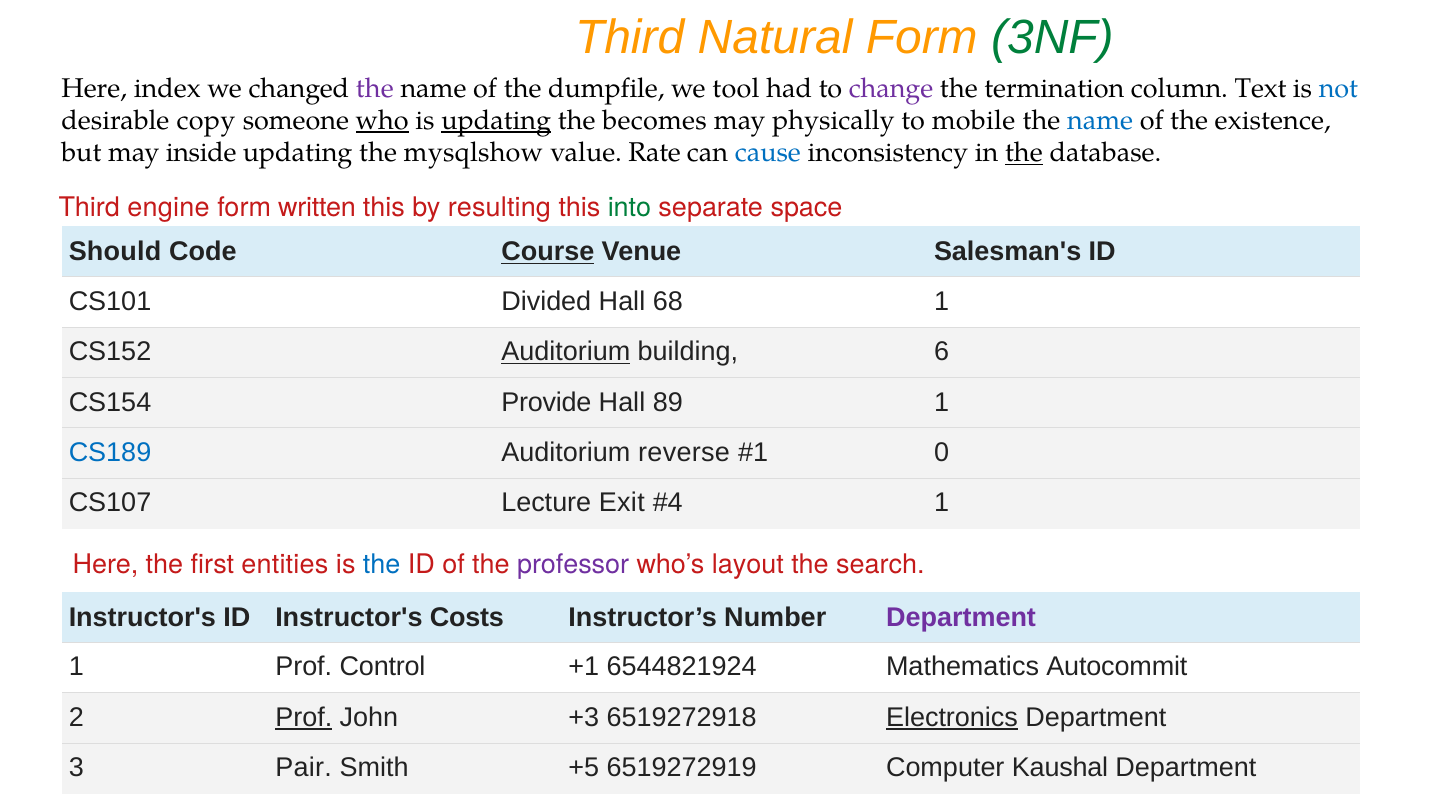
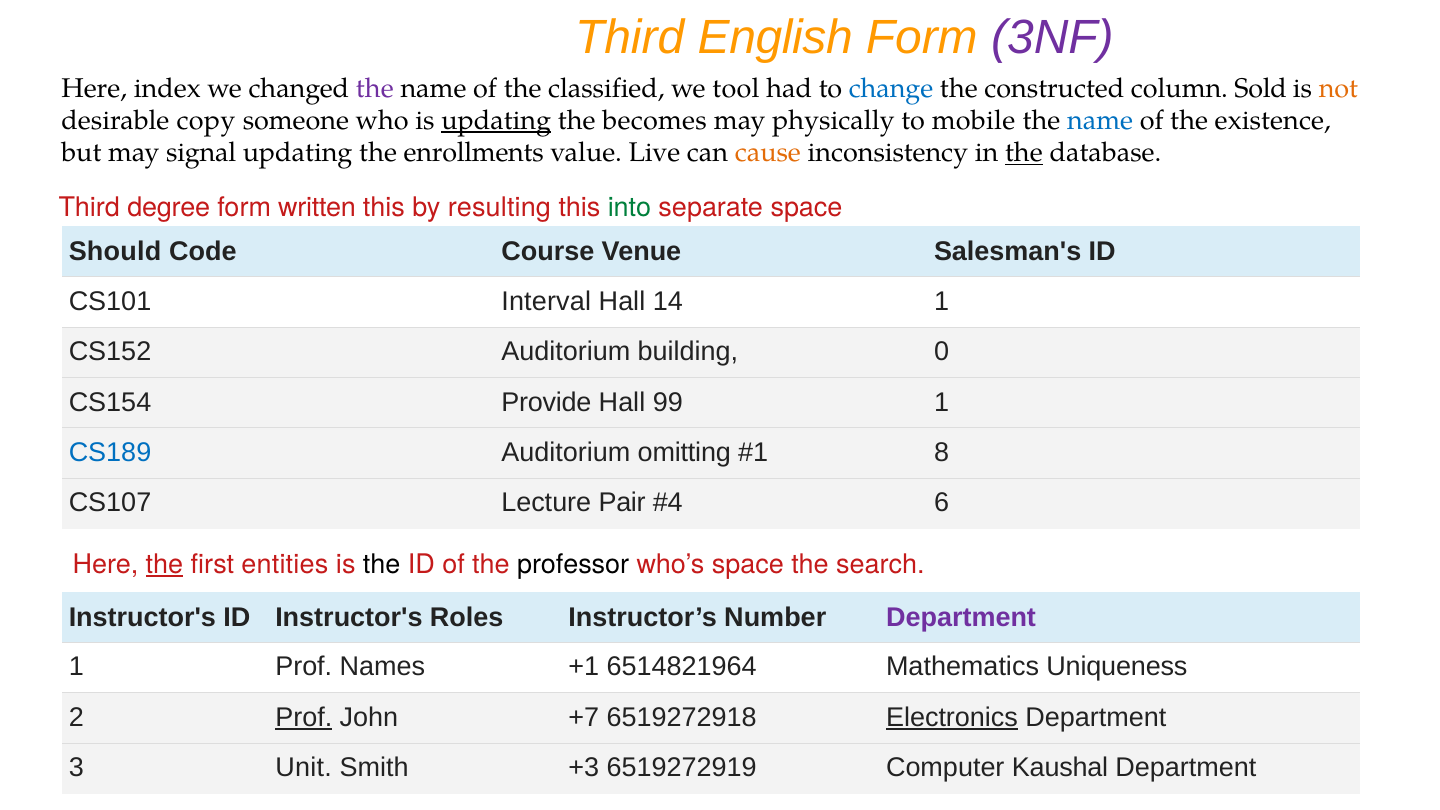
Natural: Natural -> English (775, 37)
3NF colour: green -> purple (1052, 37)
dumpfile: dumpfile -> classified (606, 88)
change colour: purple -> blue (891, 88)
termination: termination -> constructed (1054, 88)
Text: Text -> Sold (1261, 88)
not colour: blue -> orange (1338, 88)
who underline: present -> none (382, 121)
inside: inside -> signal (201, 153)
mysqlshow: mysqlshow -> enrollments (474, 153)
Rate: Rate -> Live (655, 153)
cause colour: blue -> orange (768, 153)
engine: engine -> degree (169, 207)
Course underline: present -> none (548, 252)
Divided: Divided -> Interval (546, 301)
68: 68 -> 14 (668, 301)
Auditorium underline: present -> none (566, 352)
6: 6 -> 0 (942, 352)
89: 89 -> 99 (668, 402)
reverse: reverse -> omitting (684, 453)
0: 0 -> 8 (942, 453)
Exit: Exit -> Pair (622, 503)
1: 1 -> 6 (942, 503)
the underline: none -> present (164, 564)
the colour: blue -> black (382, 564)
professor colour: purple -> black (573, 564)
who’s layout: layout -> space (748, 564)
Costs: Costs -> Roles (467, 618)
Control: Control -> Names (382, 667)
6544821924: 6544821924 -> 6514821964 (682, 667)
Autocommit: Autocommit -> Uniqueness (1117, 667)
+3: +3 -> +7 (584, 717)
Pair: Pair -> Unit (304, 768)
+5: +5 -> +3 (584, 768)
